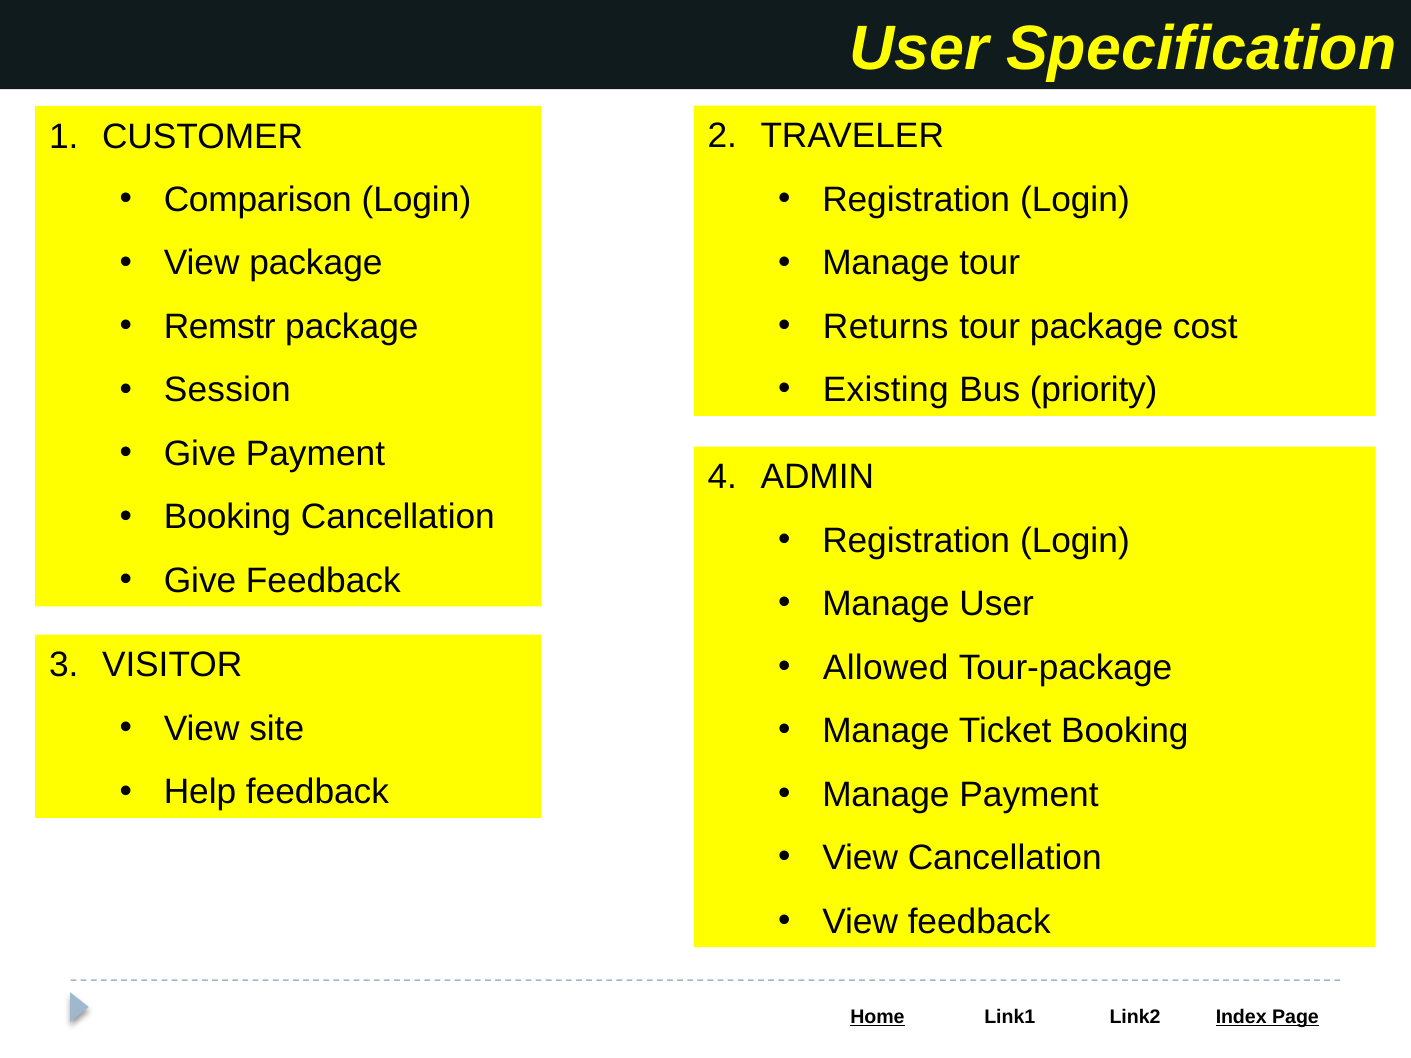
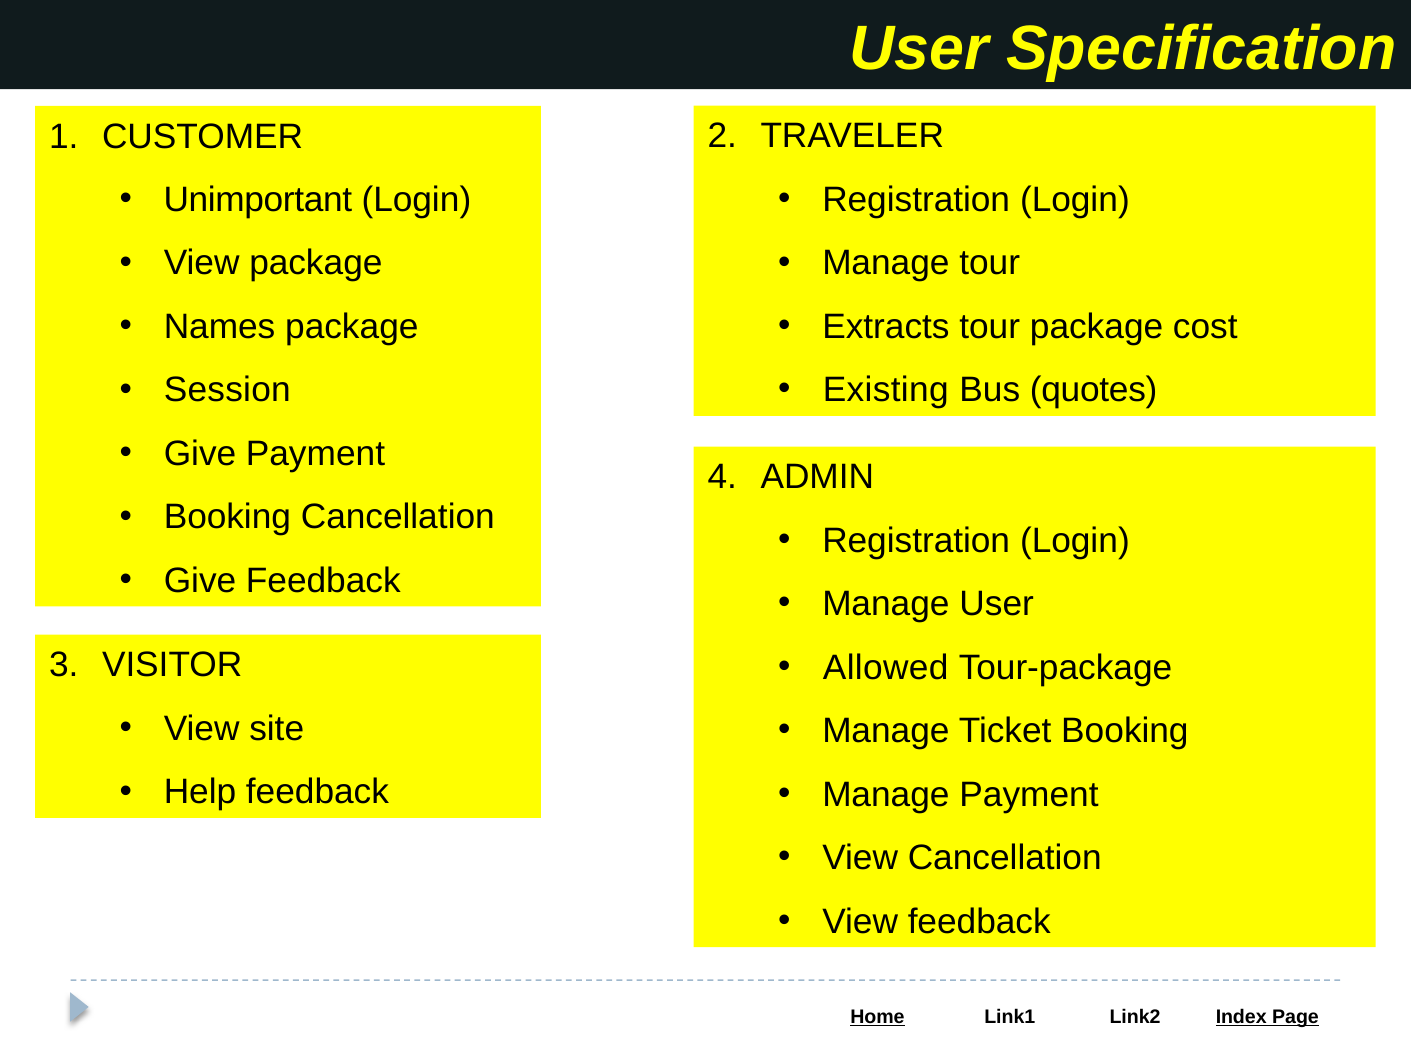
Comparison: Comparison -> Unimportant (258, 200)
Returns: Returns -> Extracts (886, 327)
Remstr: Remstr -> Names (220, 327)
priority: priority -> quotes (1094, 390)
